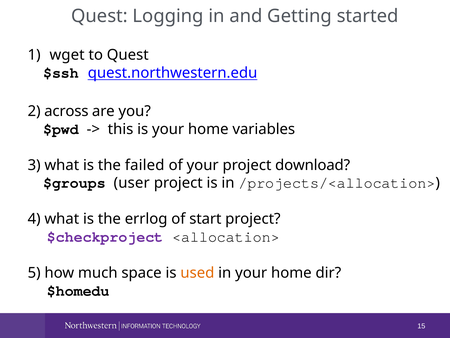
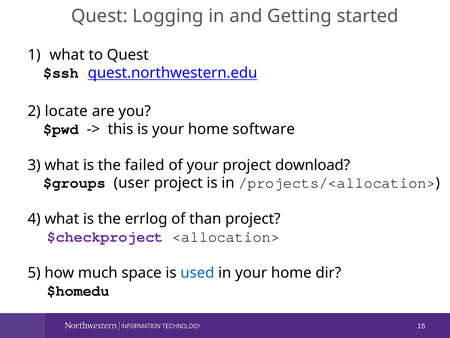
wget: wget -> what (67, 55)
across: across -> locate (66, 111)
variables: variables -> software (264, 129)
start: start -> than (205, 219)
used colour: orange -> blue (197, 272)
